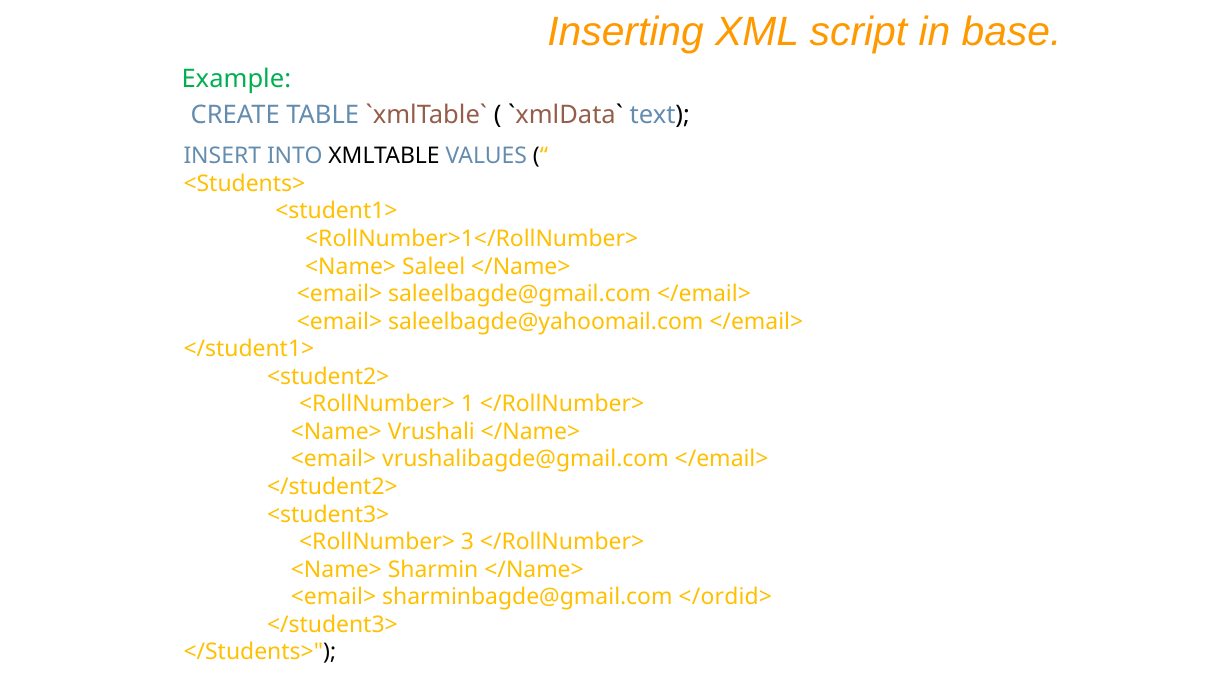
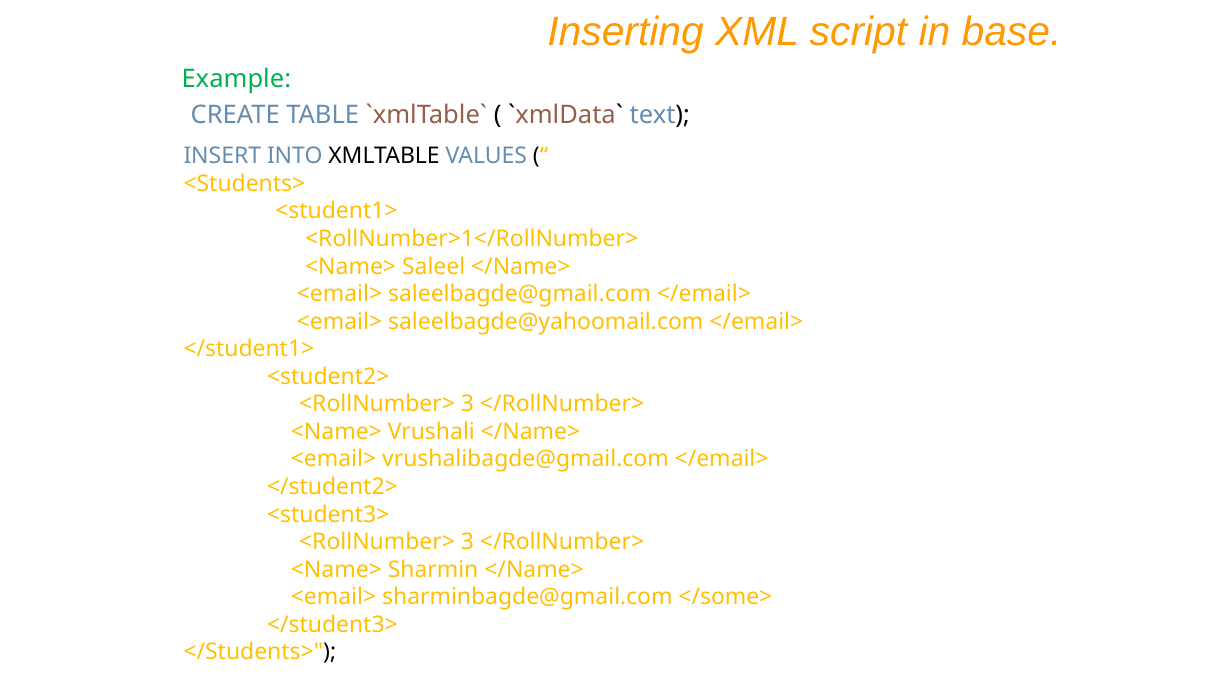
1: 1 -> 3 (467, 404)
</ordid>: </ordid> -> </some> (725, 597)
